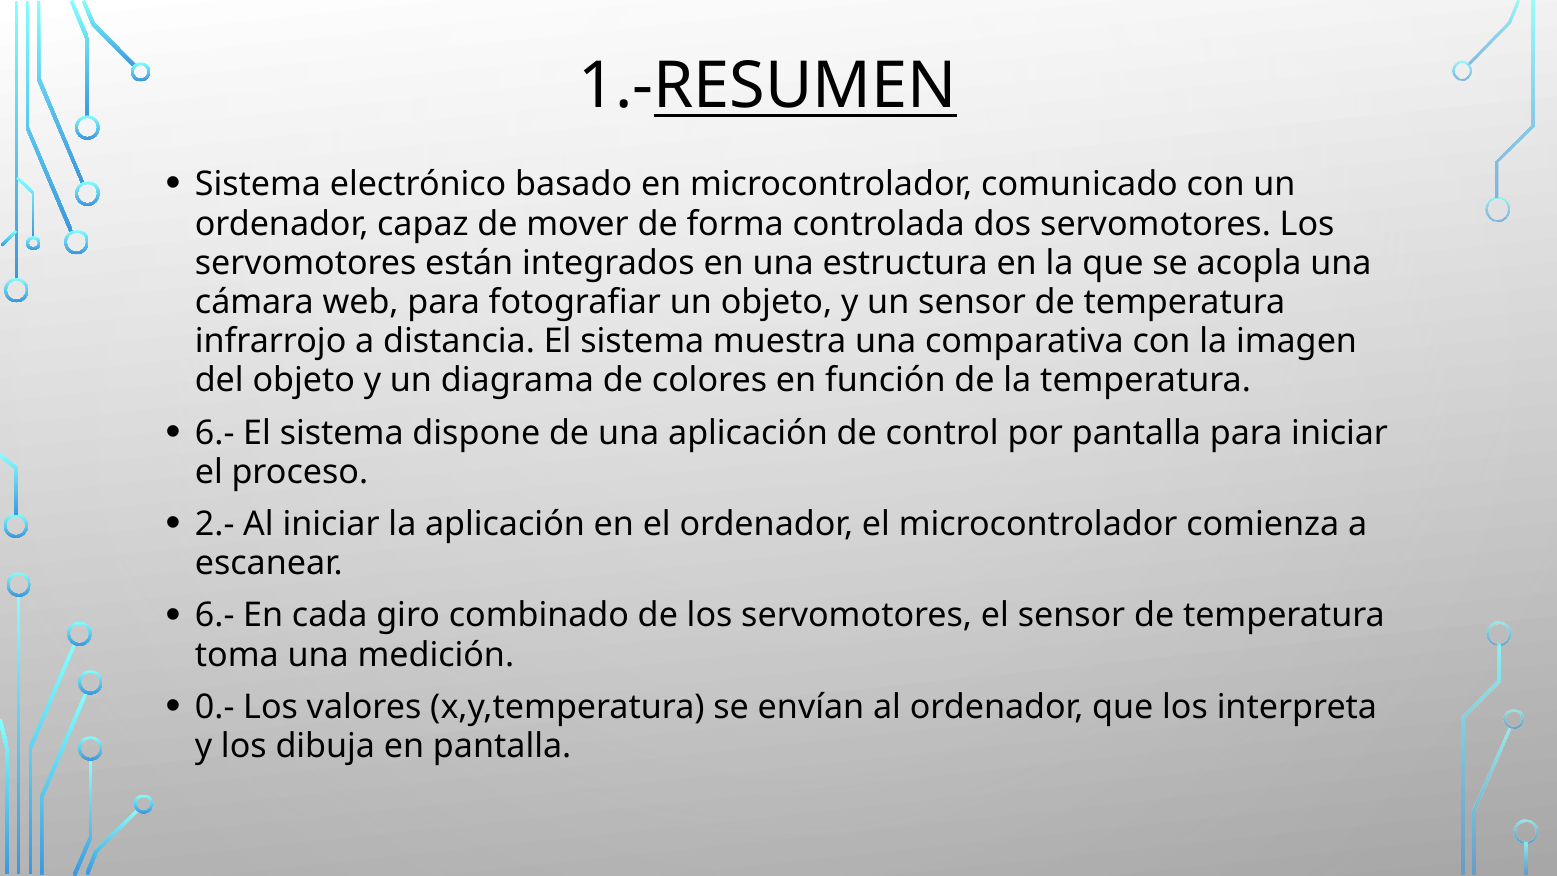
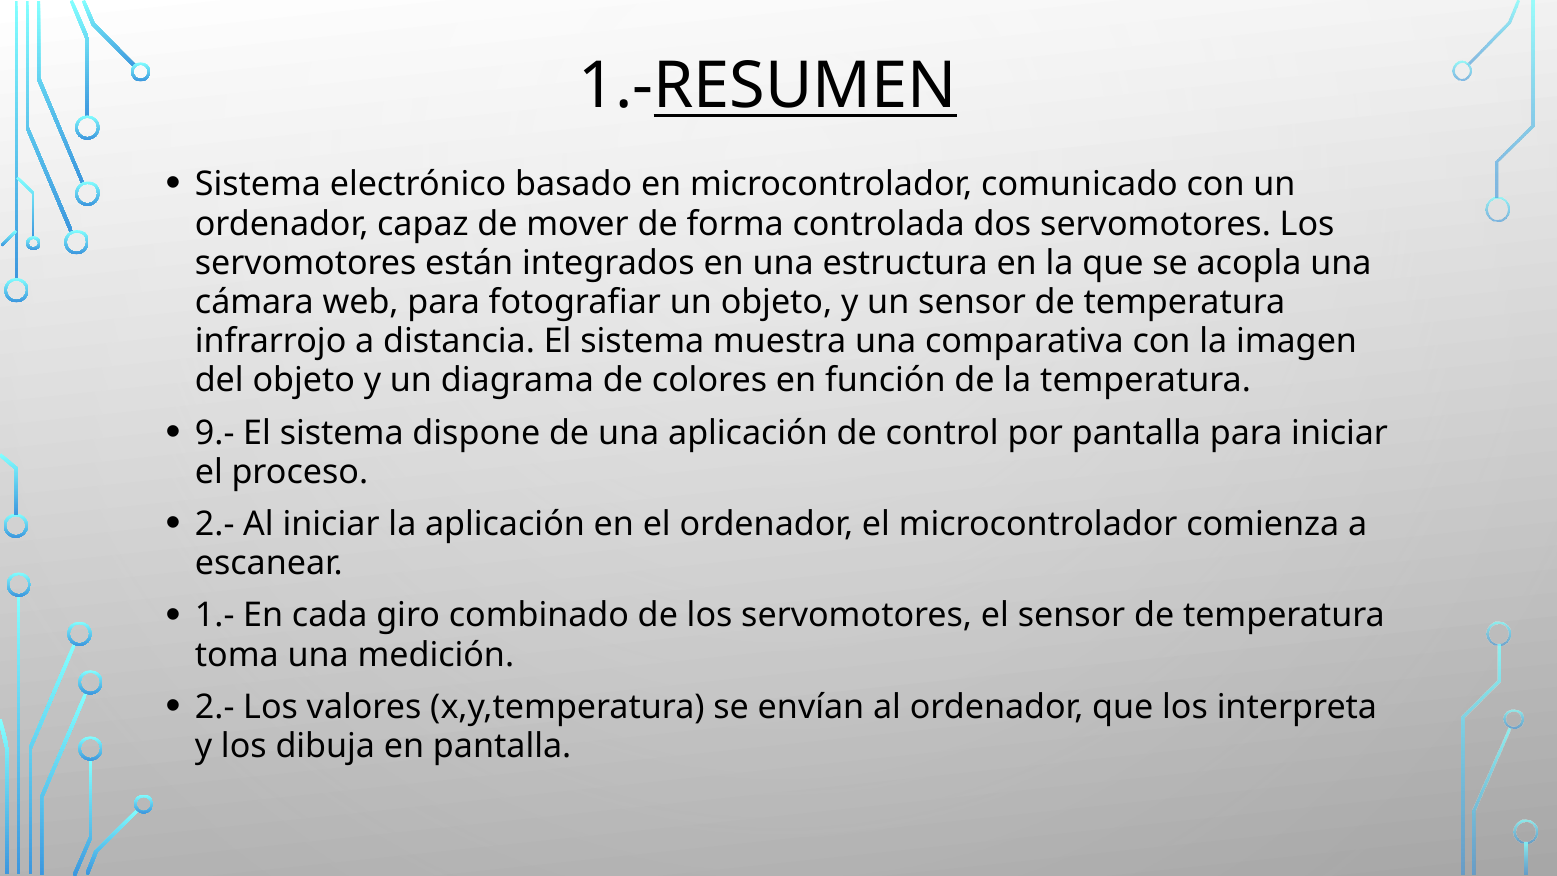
6.-: 6.- -> 9.- (215, 433)
6.-: 6.- -> 1.- (215, 616)
0.-: 0.- -> 2.- (215, 707)
